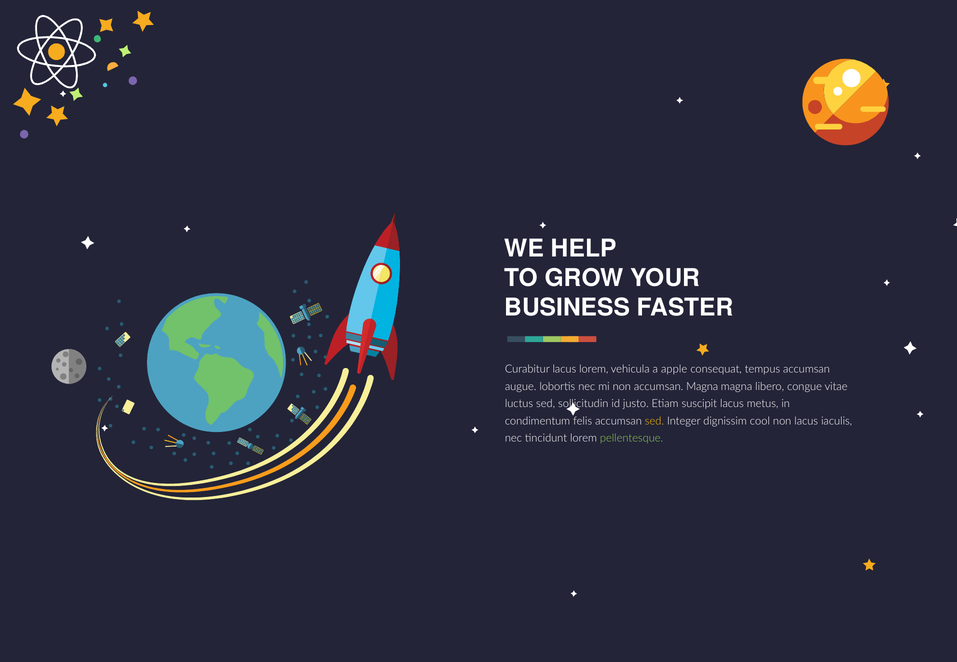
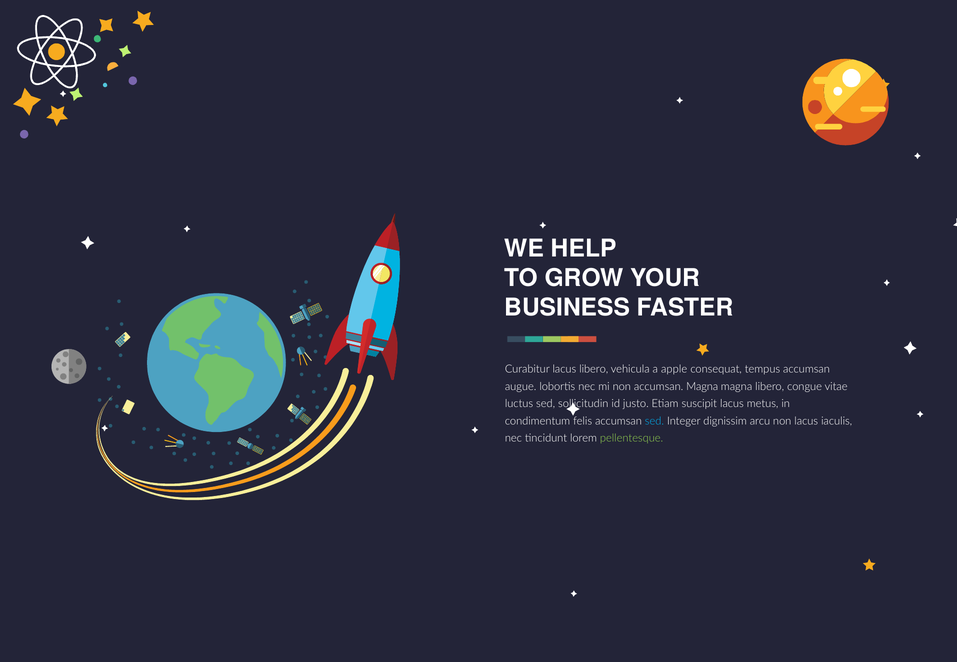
lacus lorem: lorem -> libero (594, 370)
sed colour: yellow -> light blue (654, 421)
cool: cool -> arcu (760, 421)
